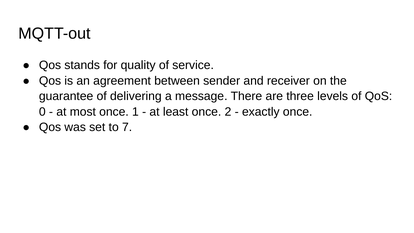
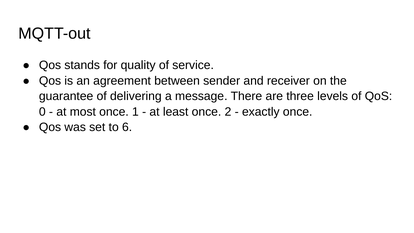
7: 7 -> 6 (127, 127)
